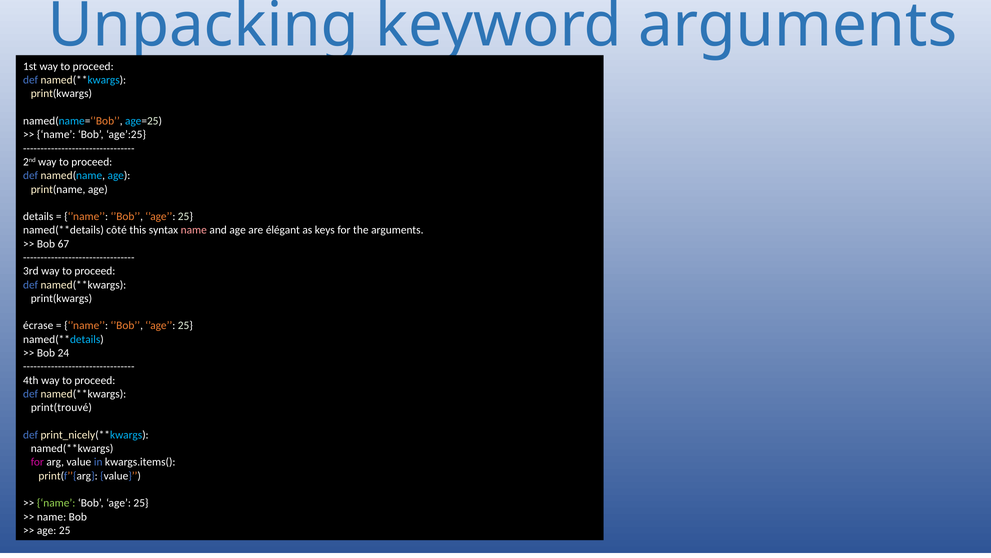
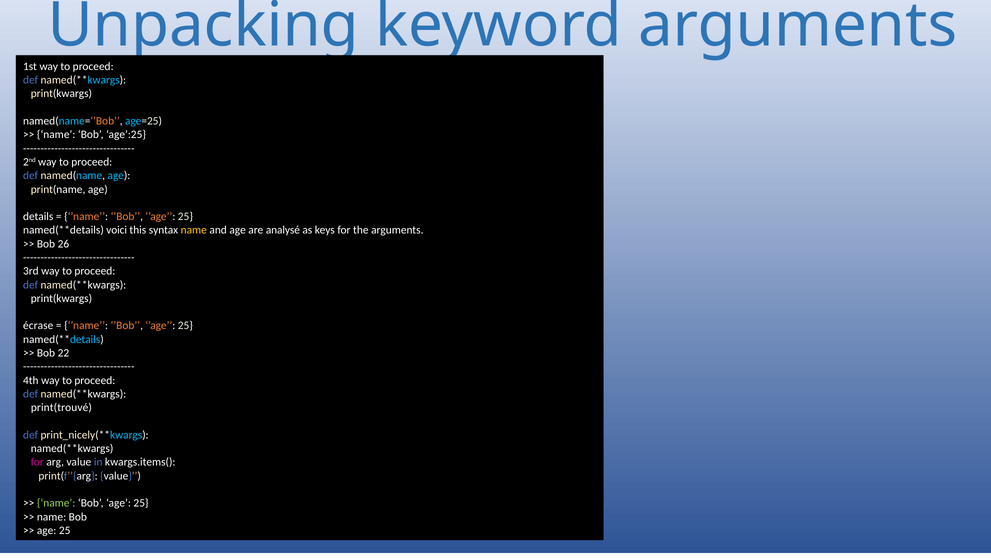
côté: côté -> voici (117, 230)
name colour: pink -> yellow (194, 230)
élégant: élégant -> analysé (283, 230)
67: 67 -> 26 (63, 244)
24: 24 -> 22 (63, 353)
